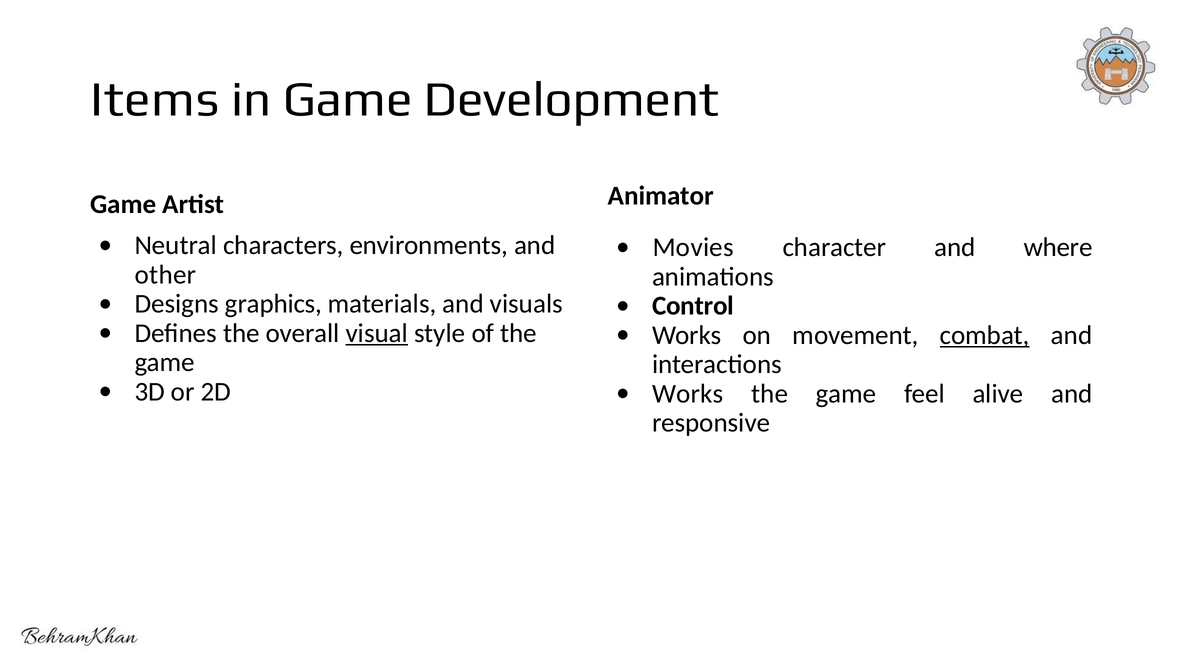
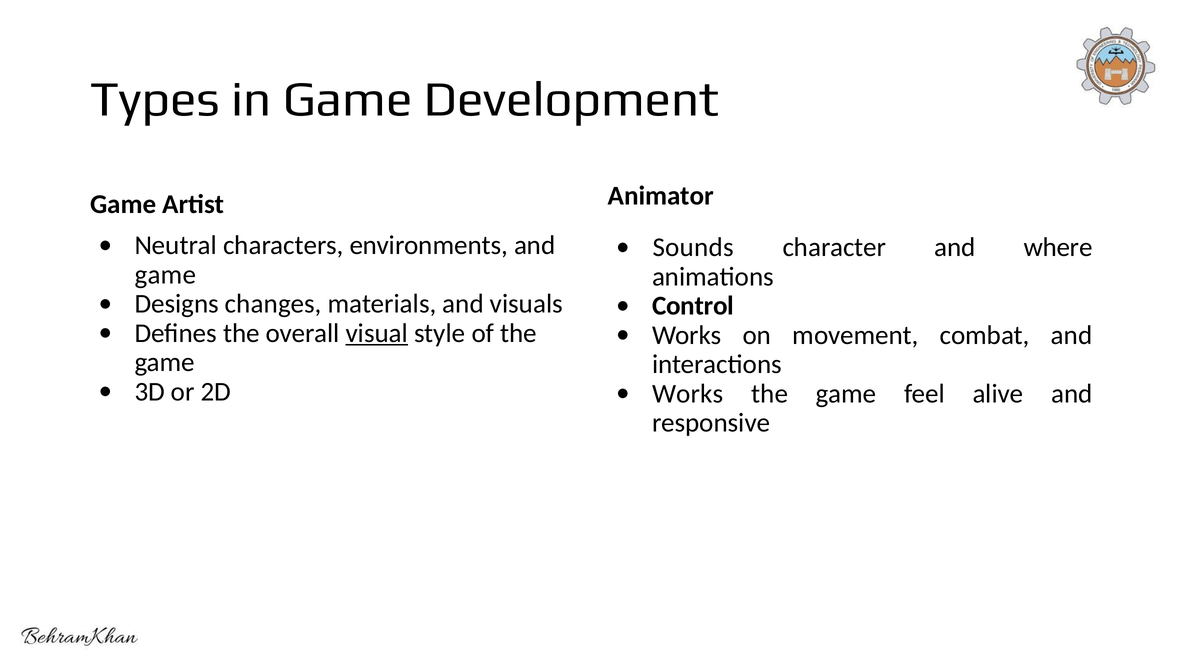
Items: Items -> Types (155, 99)
Movies: Movies -> Sounds (693, 247)
other: other -> game (165, 275)
graphics: graphics -> changes (273, 304)
combat underline: present -> none (985, 335)
